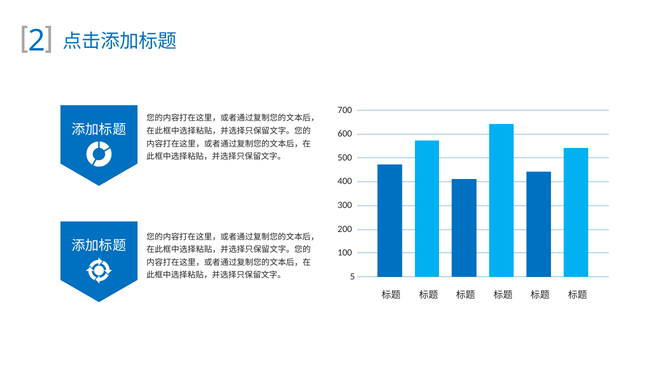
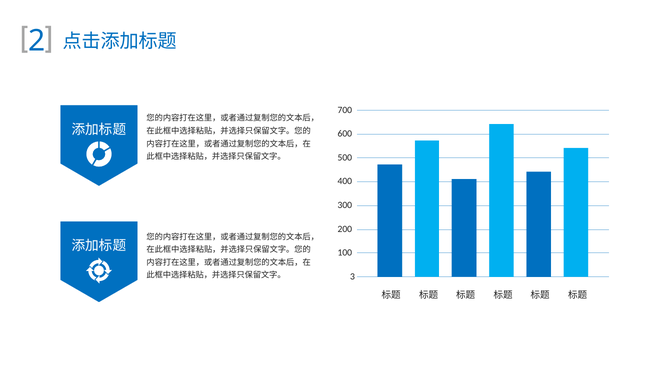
5: 5 -> 3 (352, 276)
